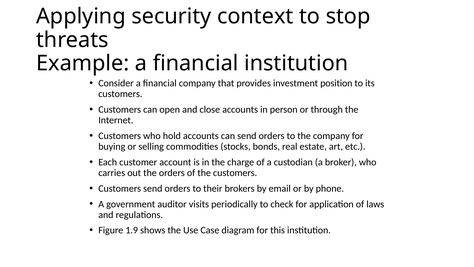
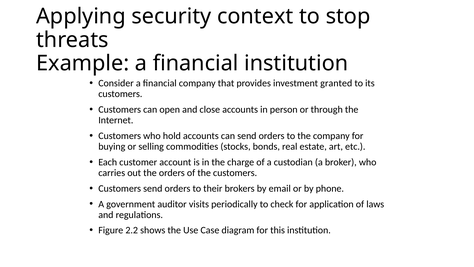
position: position -> granted (336, 83)
1.9: 1.9 -> 2.2 (132, 230)
